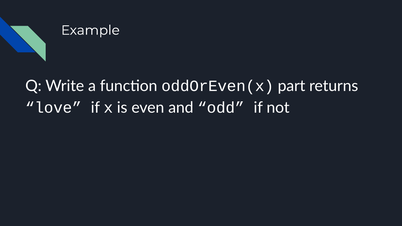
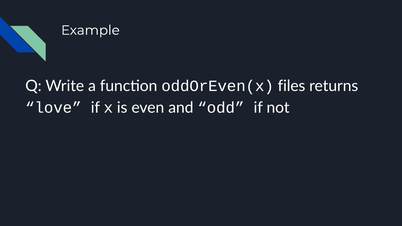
part: part -> files (292, 86)
